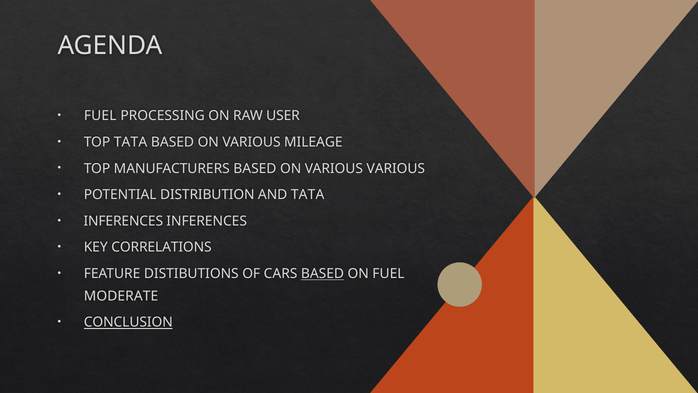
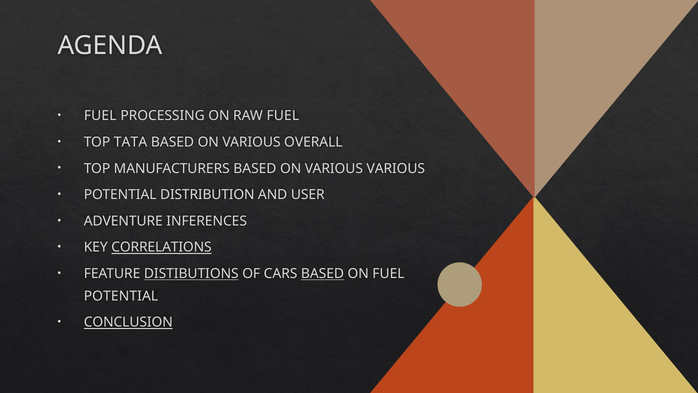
RAW USER: USER -> FUEL (283, 116)
MILEAGE: MILEAGE -> OVERALL (313, 142)
AND TATA: TATA -> USER (308, 195)
INFERENCES: INFERENCES -> ADVENTURE (123, 221)
CORRELATIONS underline: none -> present (161, 247)
DISTIBUTIONS underline: none -> present (191, 273)
MODERATE: MODERATE -> POTENTIAL (121, 296)
